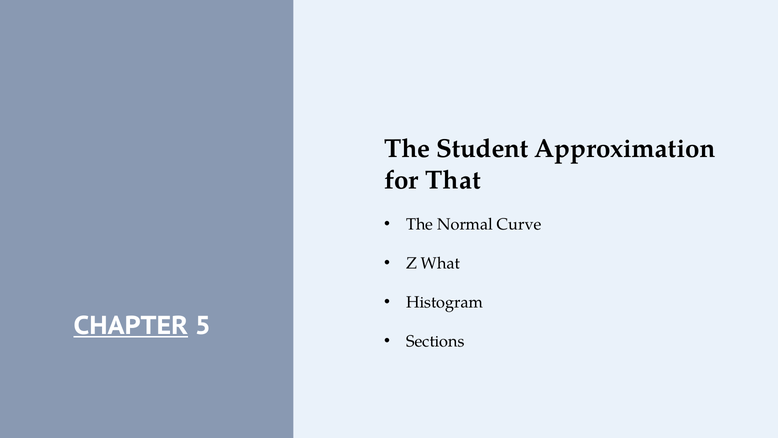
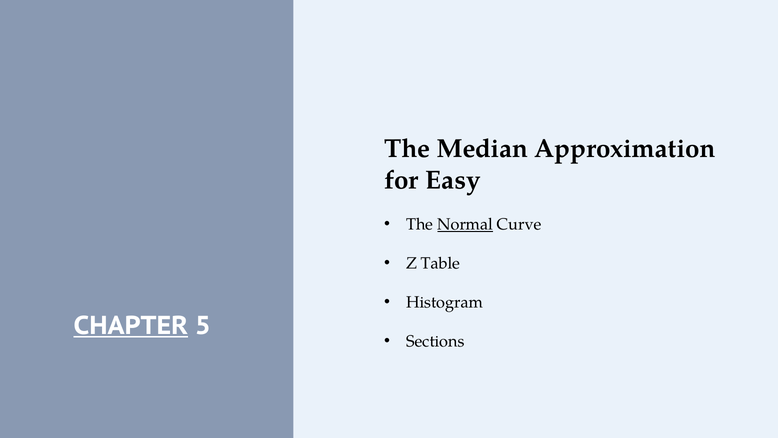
Student: Student -> Median (482, 149)
That: That -> Easy (453, 180)
Normal underline: none -> present (465, 224)
What: What -> Table (440, 263)
